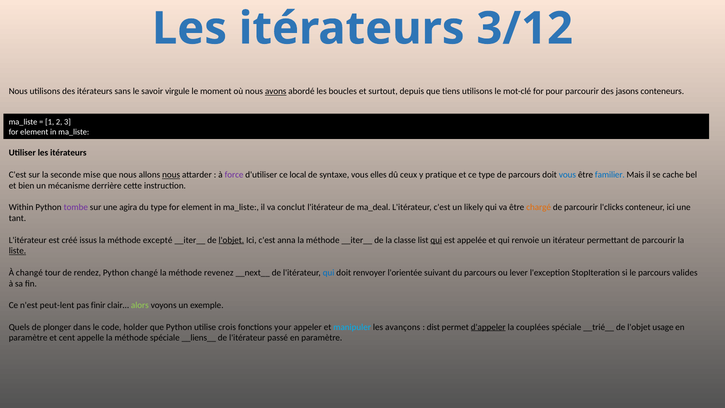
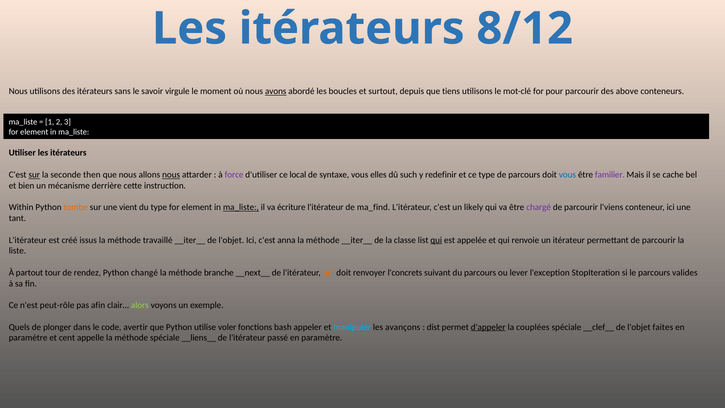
3/12: 3/12 -> 8/12 (525, 29)
jasons: jasons -> above (627, 91)
sur underline: none -> present (34, 175)
mise: mise -> then (92, 175)
ceux: ceux -> such (409, 175)
pratique: pratique -> redefinir (441, 175)
familier colour: blue -> purple (610, 175)
tombe colour: purple -> orange (76, 207)
agira: agira -> vient (128, 207)
ma_liste underline: none -> present (241, 207)
conclut: conclut -> écriture (291, 207)
ma_deal: ma_deal -> ma_find (374, 207)
chargé colour: orange -> purple (539, 207)
l'clicks: l'clicks -> l'viens (612, 207)
excepté: excepté -> travaillé (158, 240)
l'objet underline: present -> none (231, 240)
liste underline: present -> none (17, 251)
À changé: changé -> partout (30, 273)
revenez: revenez -> branche (219, 273)
qui colour: blue -> orange (329, 273)
l'orientée: l'orientée -> l'concrets (405, 273)
peut-lent: peut-lent -> peut-rôle (57, 305)
finir: finir -> afin (98, 305)
holder: holder -> avertir (136, 327)
crois: crois -> voler (227, 327)
your: your -> bash (283, 327)
__trié__: __trié__ -> __clef__ (599, 327)
usage: usage -> faites (663, 327)
